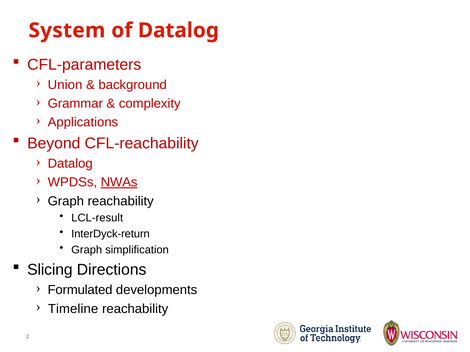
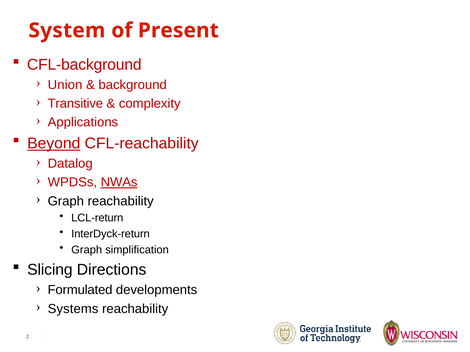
of Datalog: Datalog -> Present (178, 30)
CFL-parameters: CFL-parameters -> CFL-background (84, 65)
Grammar: Grammar -> Transitive (75, 104)
Beyond underline: none -> present (54, 144)
LCL-result: LCL-result -> LCL-return (97, 218)
Timeline: Timeline -> Systems (73, 309)
